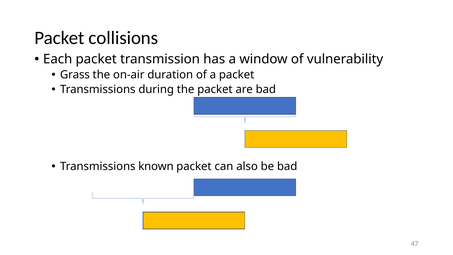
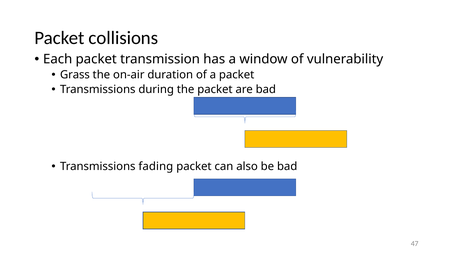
known: known -> fading (156, 166)
